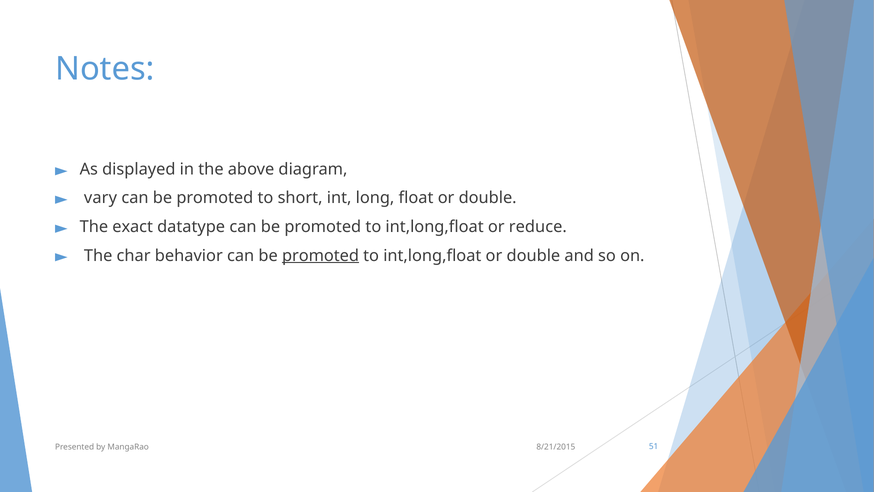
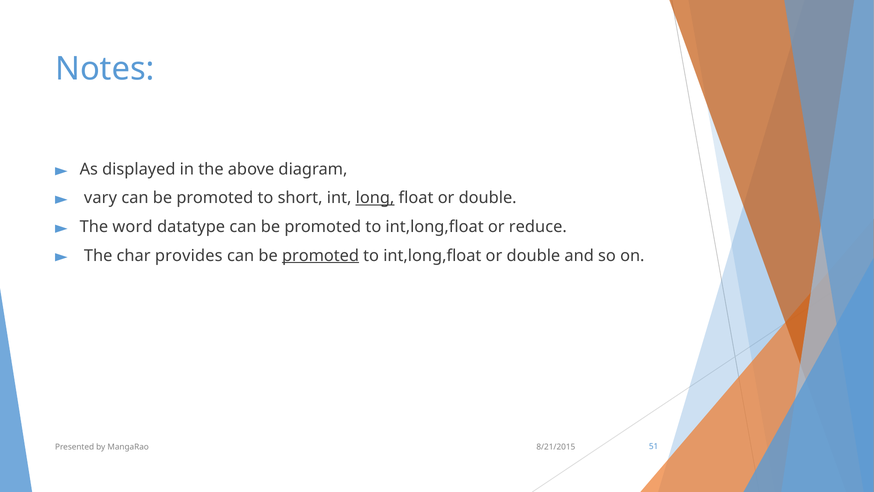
long underline: none -> present (375, 198)
exact: exact -> word (133, 227)
behavior: behavior -> provides (189, 255)
